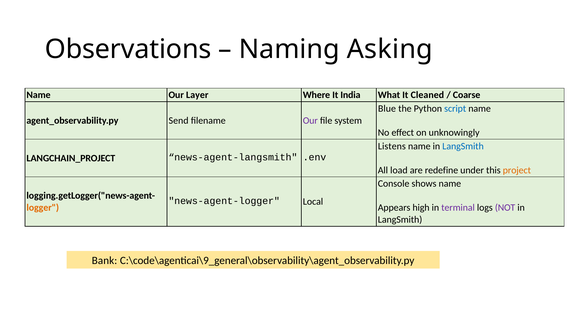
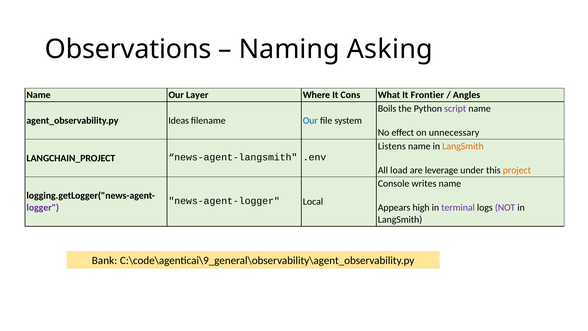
India: India -> Cons (350, 95)
Cleaned: Cleaned -> Frontier (427, 95)
Coarse: Coarse -> Angles (467, 95)
Blue: Blue -> Boils (387, 108)
script colour: blue -> purple (455, 108)
Send: Send -> Ideas (179, 120)
Our colour: purple -> blue (310, 120)
unknowingly: unknowingly -> unnecessary (454, 132)
LangSmith colour: blue -> orange (463, 146)
redefine: redefine -> leverage (442, 170)
shows: shows -> writes (424, 184)
logger colour: orange -> purple (43, 207)
